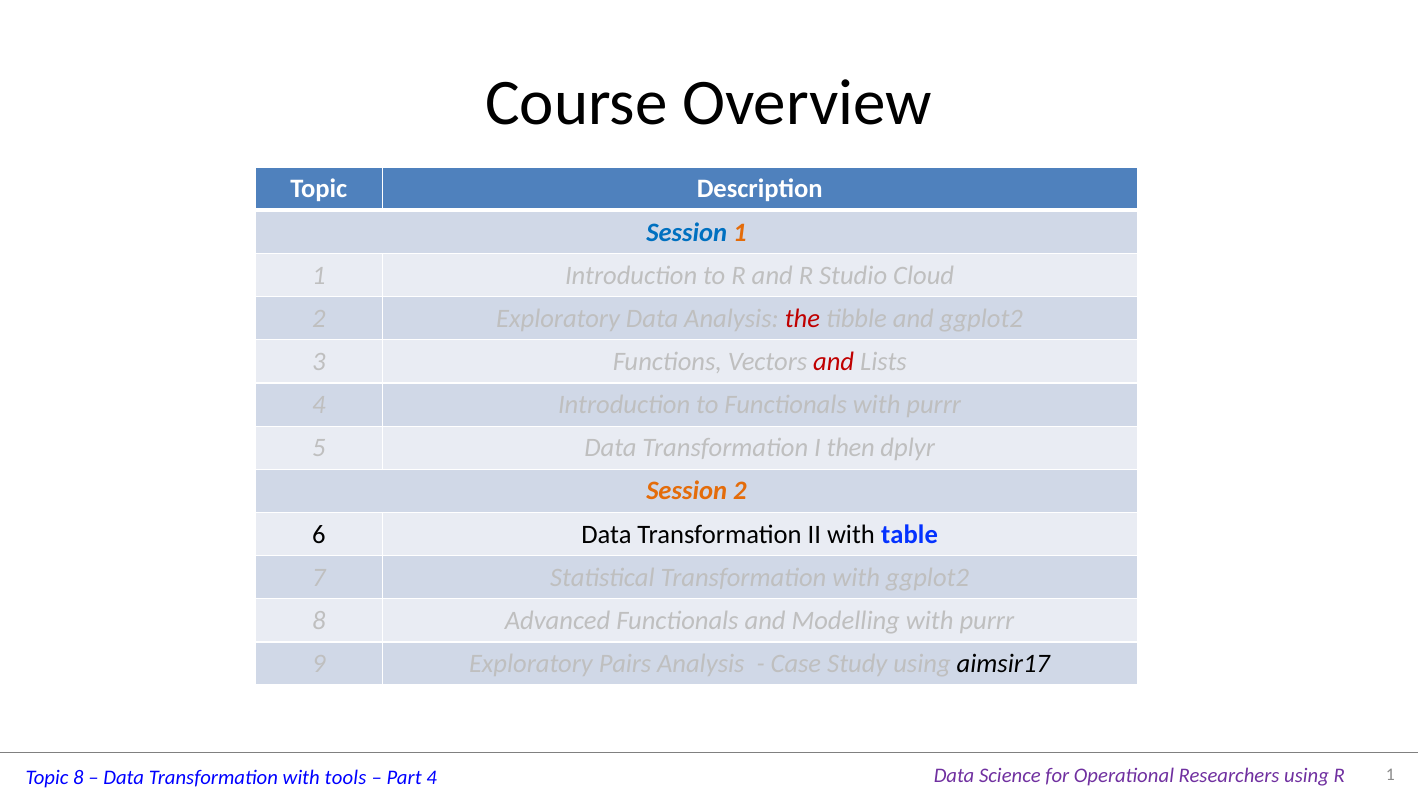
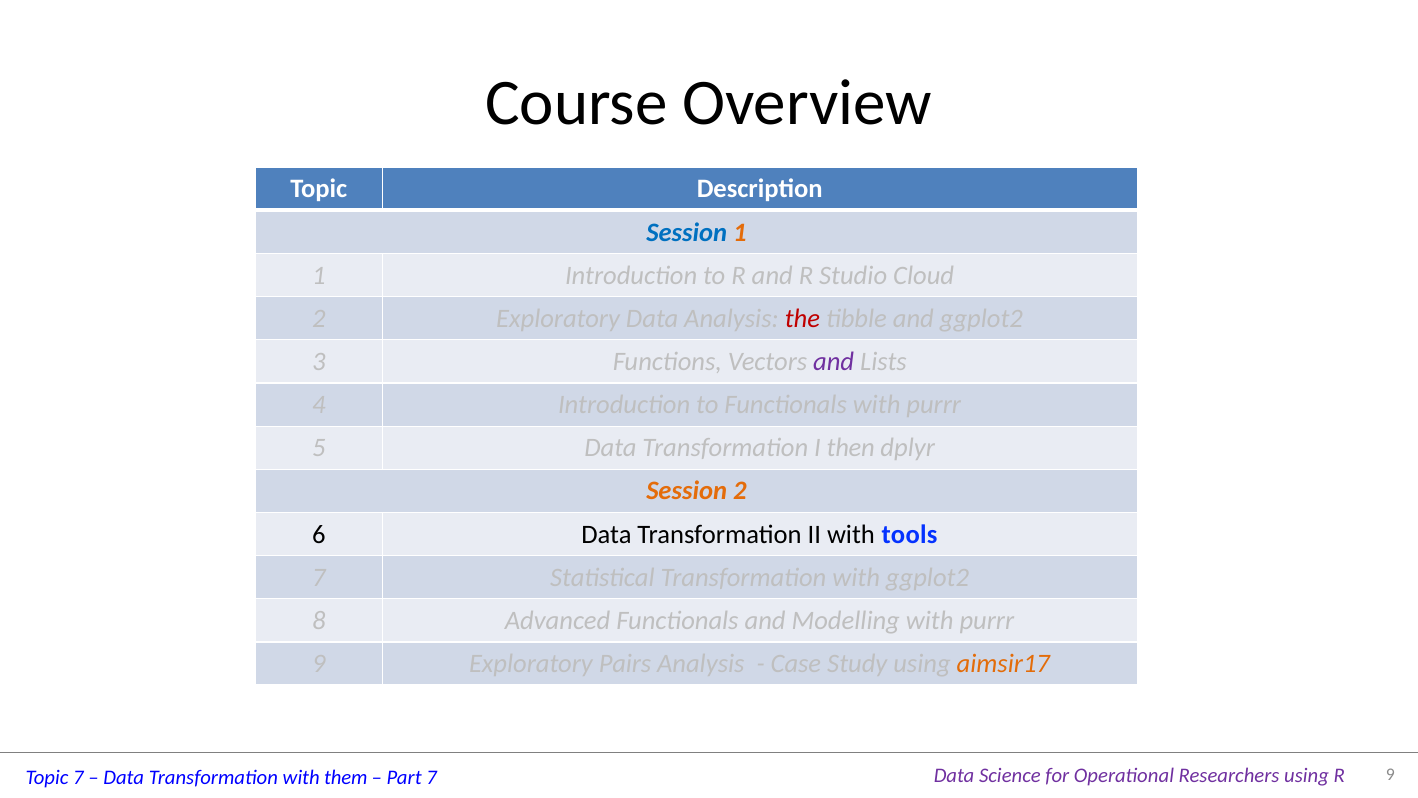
and colour: red -> purple (834, 362)
table: table -> tools (909, 534)
aimsir17 colour: black -> orange (1003, 663)
Topic 8: 8 -> 7 (78, 778)
tools: tools -> them (346, 778)
4: 4 -> 7 (432, 778)
R 1: 1 -> 9 (1390, 774)
